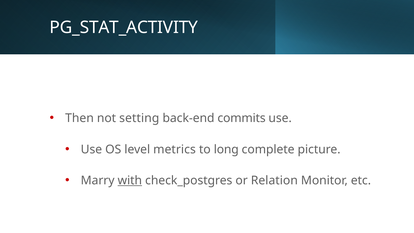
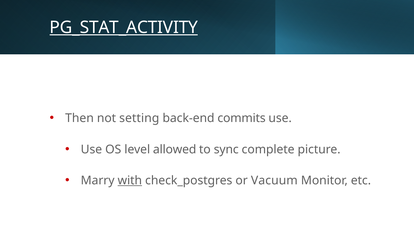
PG_STAT_ACTIVITY underline: none -> present (124, 27)
metrics: metrics -> allowed (175, 149)
long: long -> sync (226, 149)
Relation: Relation -> Vacuum (274, 180)
